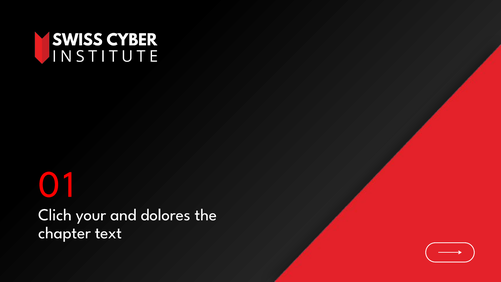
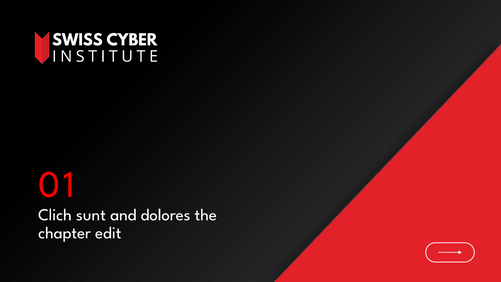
your: your -> sunt (91, 215)
text: text -> edit (108, 233)
